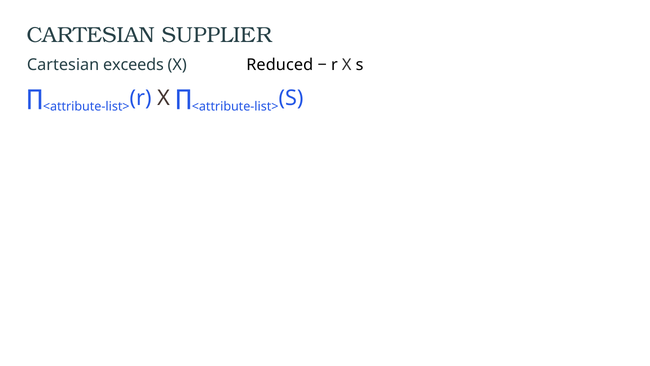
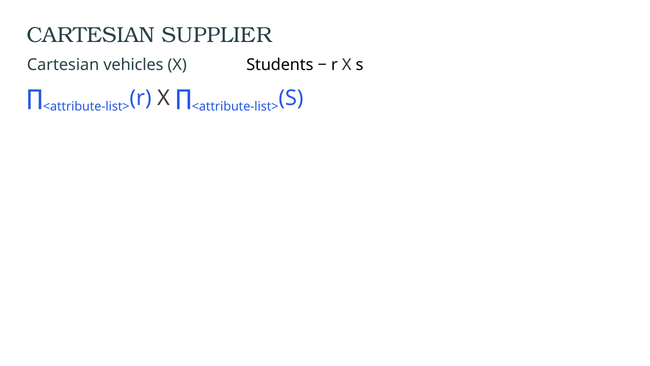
exceeds: exceeds -> vehicles (133, 65)
Reduced: Reduced -> Students (280, 65)
